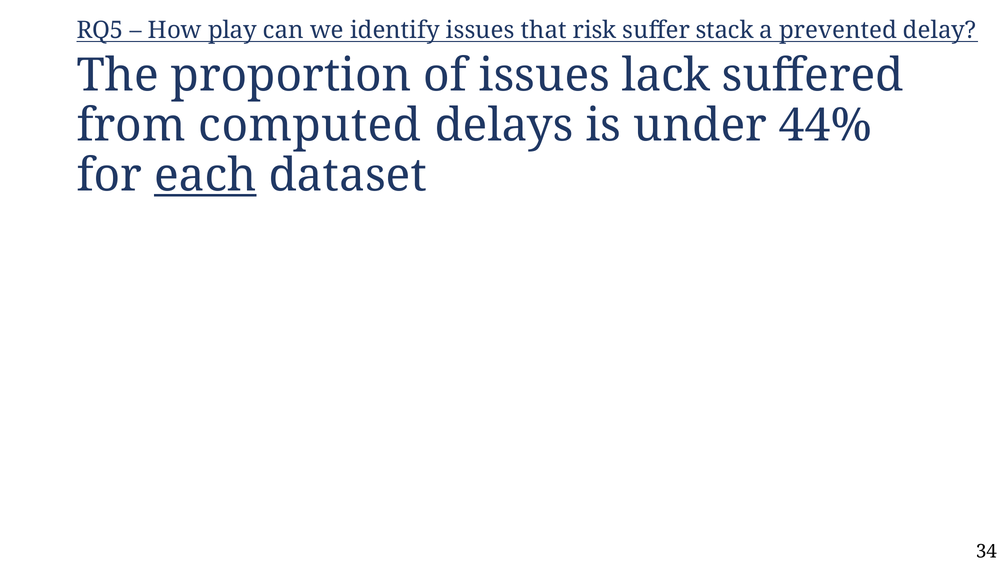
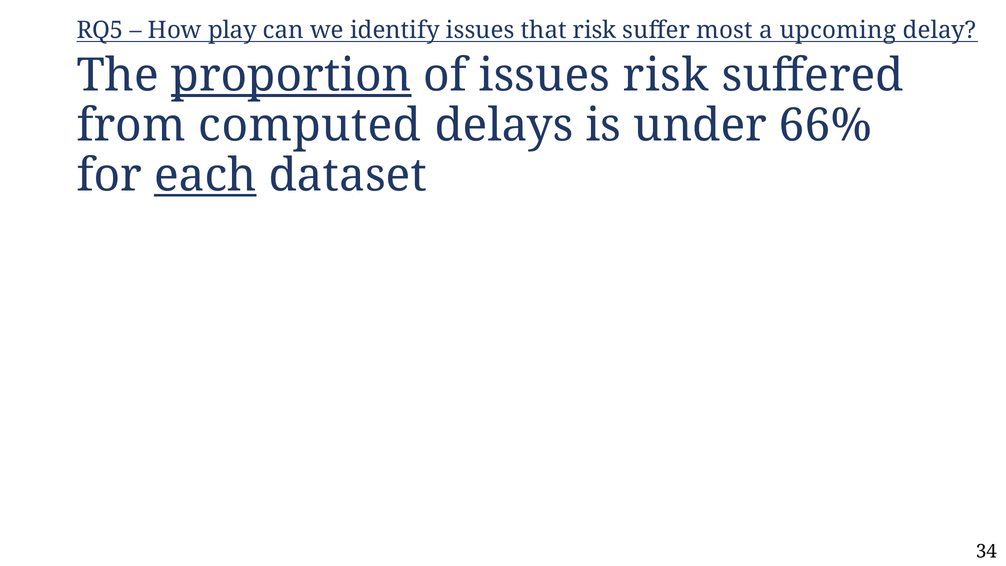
stack: stack -> most (725, 30)
prevented: prevented -> upcoming (838, 30)
proportion underline: none -> present (291, 76)
issues lack: lack -> risk (666, 76)
44%: 44% -> 66% (825, 125)
